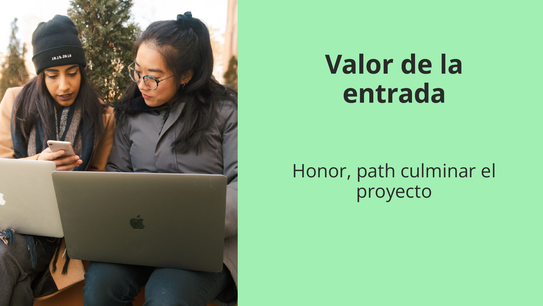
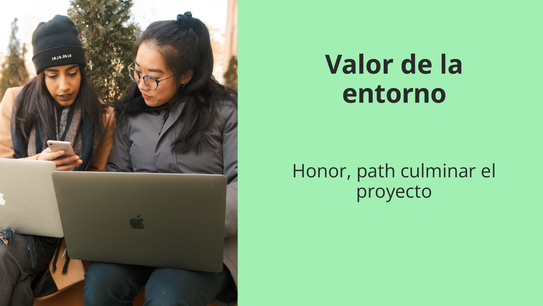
entrada: entrada -> entorno (394, 94)
